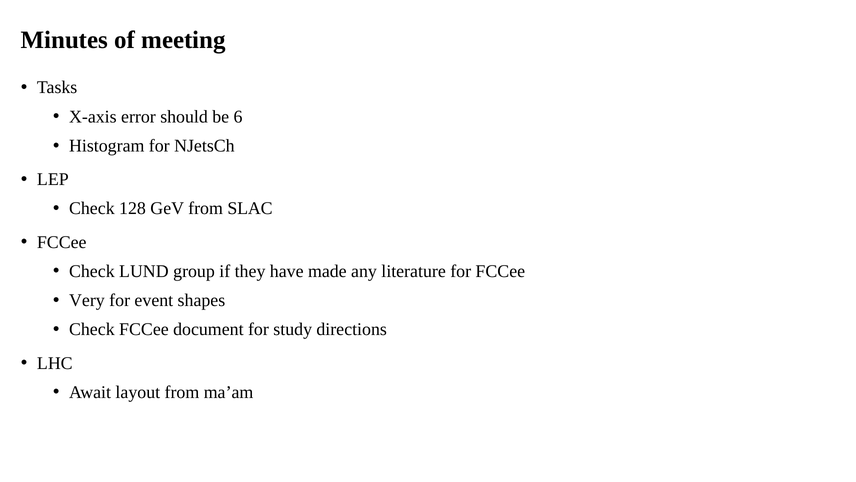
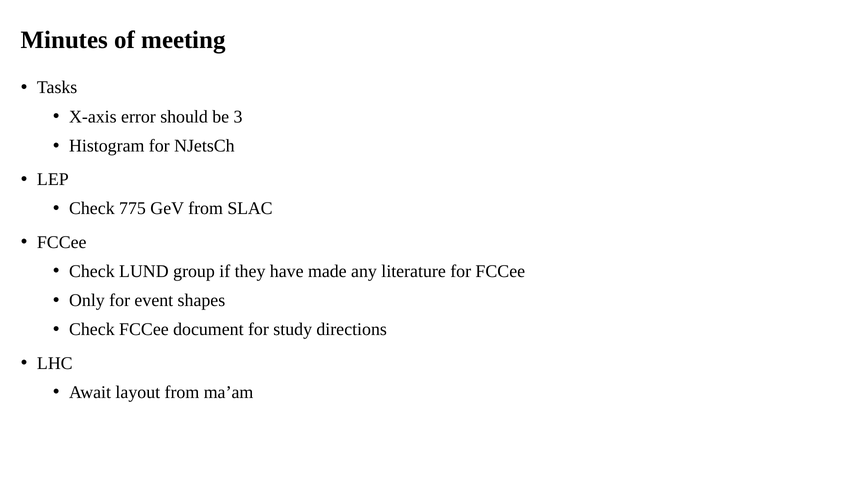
6: 6 -> 3 (238, 117)
128: 128 -> 775 (133, 208)
Very: Very -> Only (87, 300)
